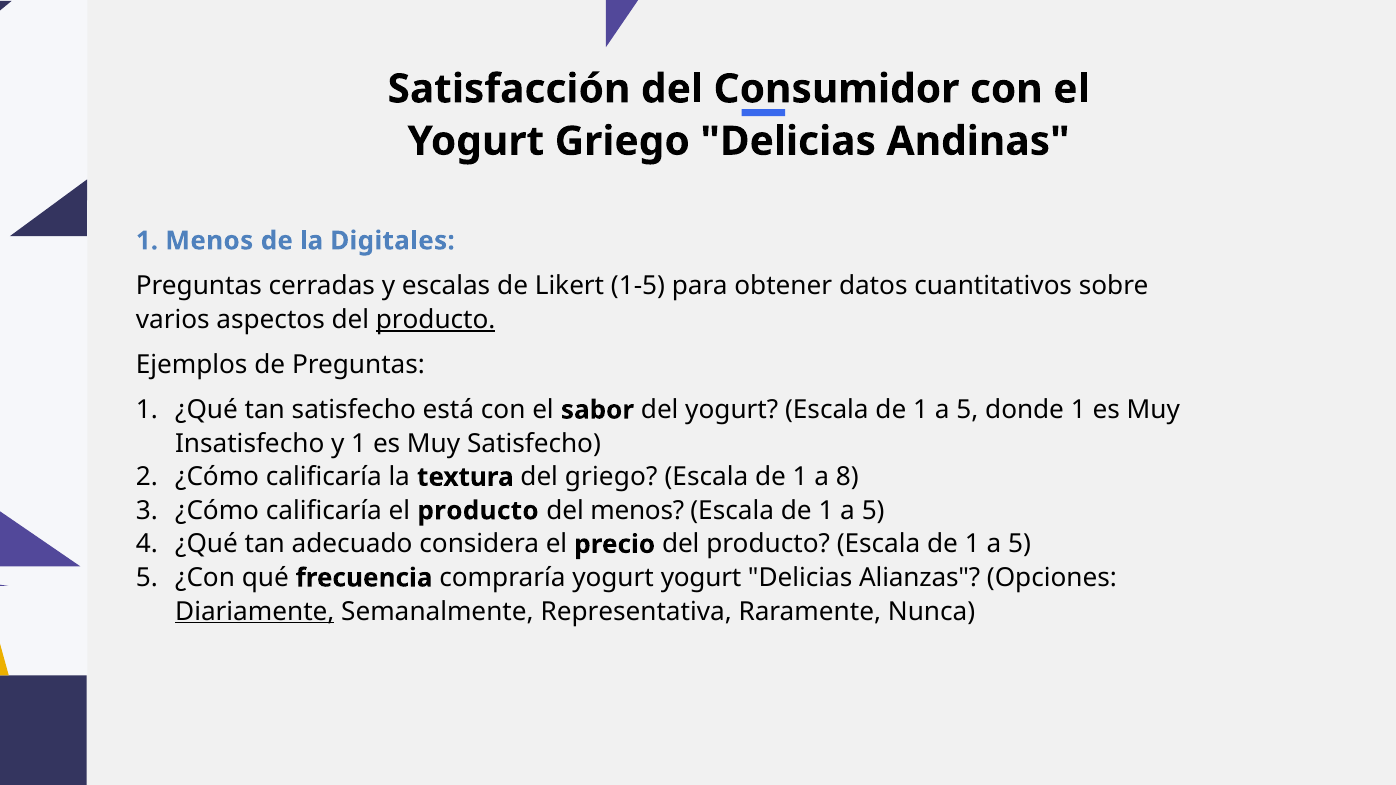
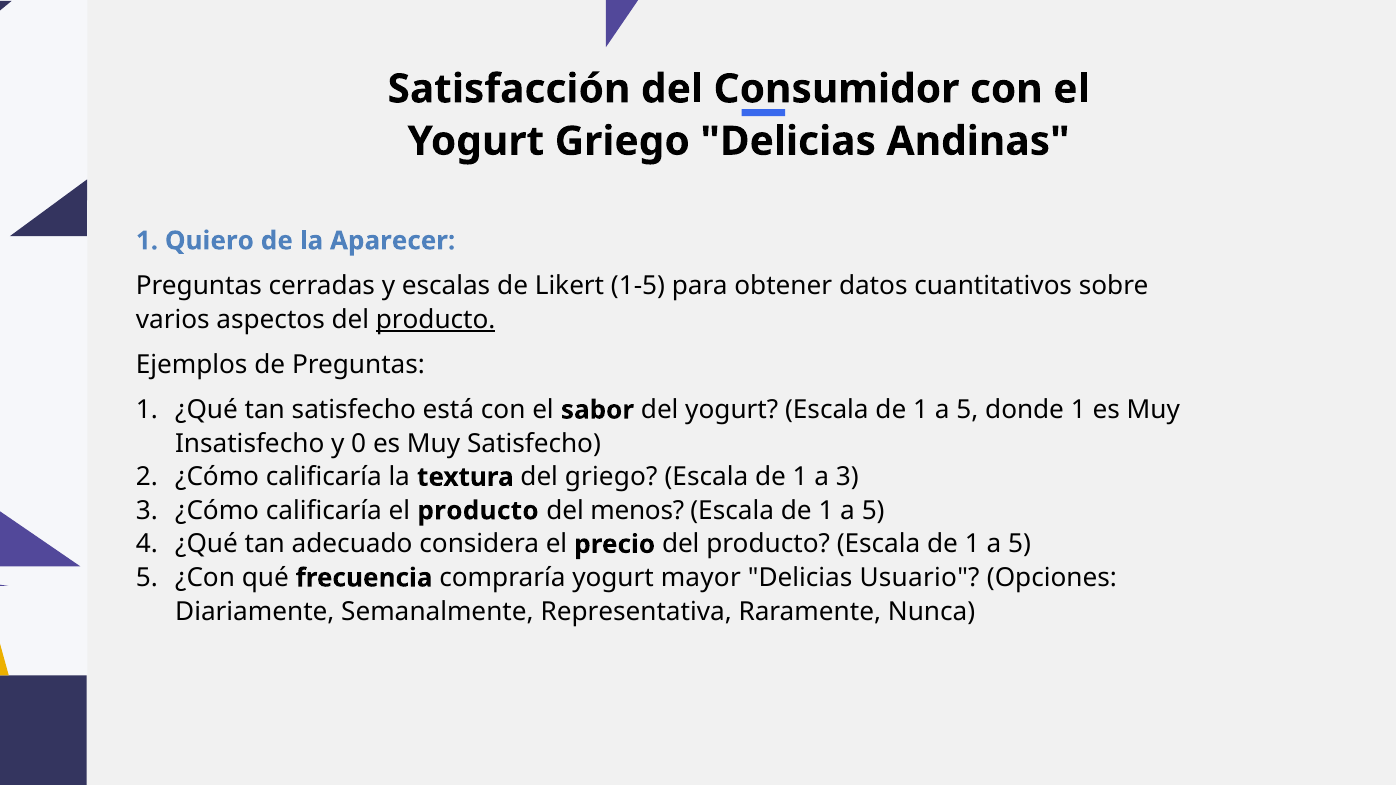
1 Menos: Menos -> Quiero (209, 241)
Digitales: Digitales -> Aparecer (393, 241)
y 1: 1 -> 0 (359, 444)
a 8: 8 -> 3 (847, 477)
yogurt yogurt: yogurt -> mayor (701, 578)
Alianzas: Alianzas -> Usuario (920, 578)
Diariamente underline: present -> none (255, 612)
